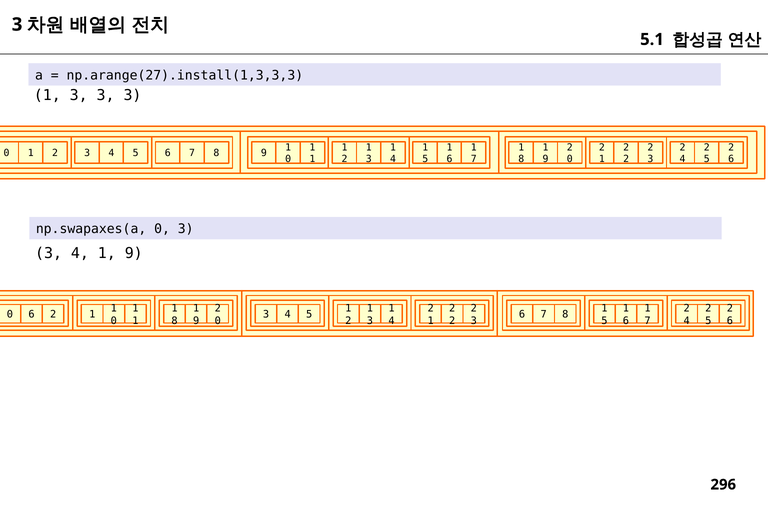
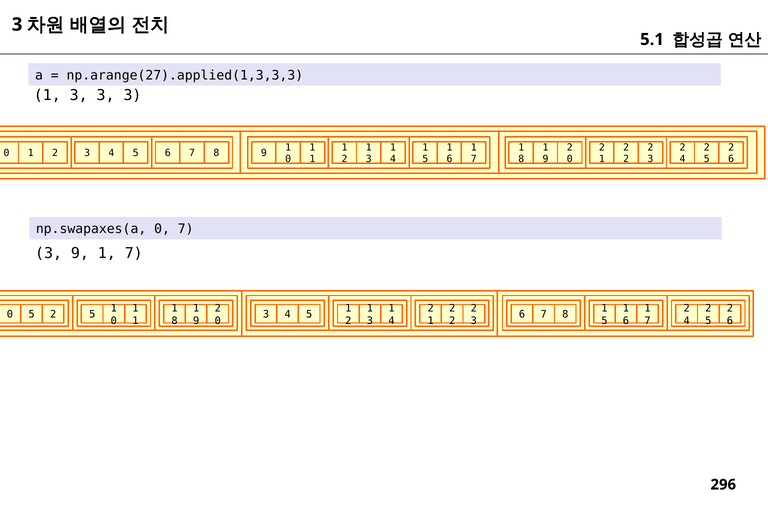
np.arange(27).install(1,3,3,3: np.arange(27).install(1,3,3,3 -> np.arange(27).applied(1,3,3,3 (185, 75)
np.swapaxes(a 0 3: 3 -> 7 (186, 229)
4: 4 -> 9 (80, 253)
9: 9 -> 7 (134, 253)
0 6: 6 -> 5 (32, 314)
1: 1 -> 5 (92, 314)
